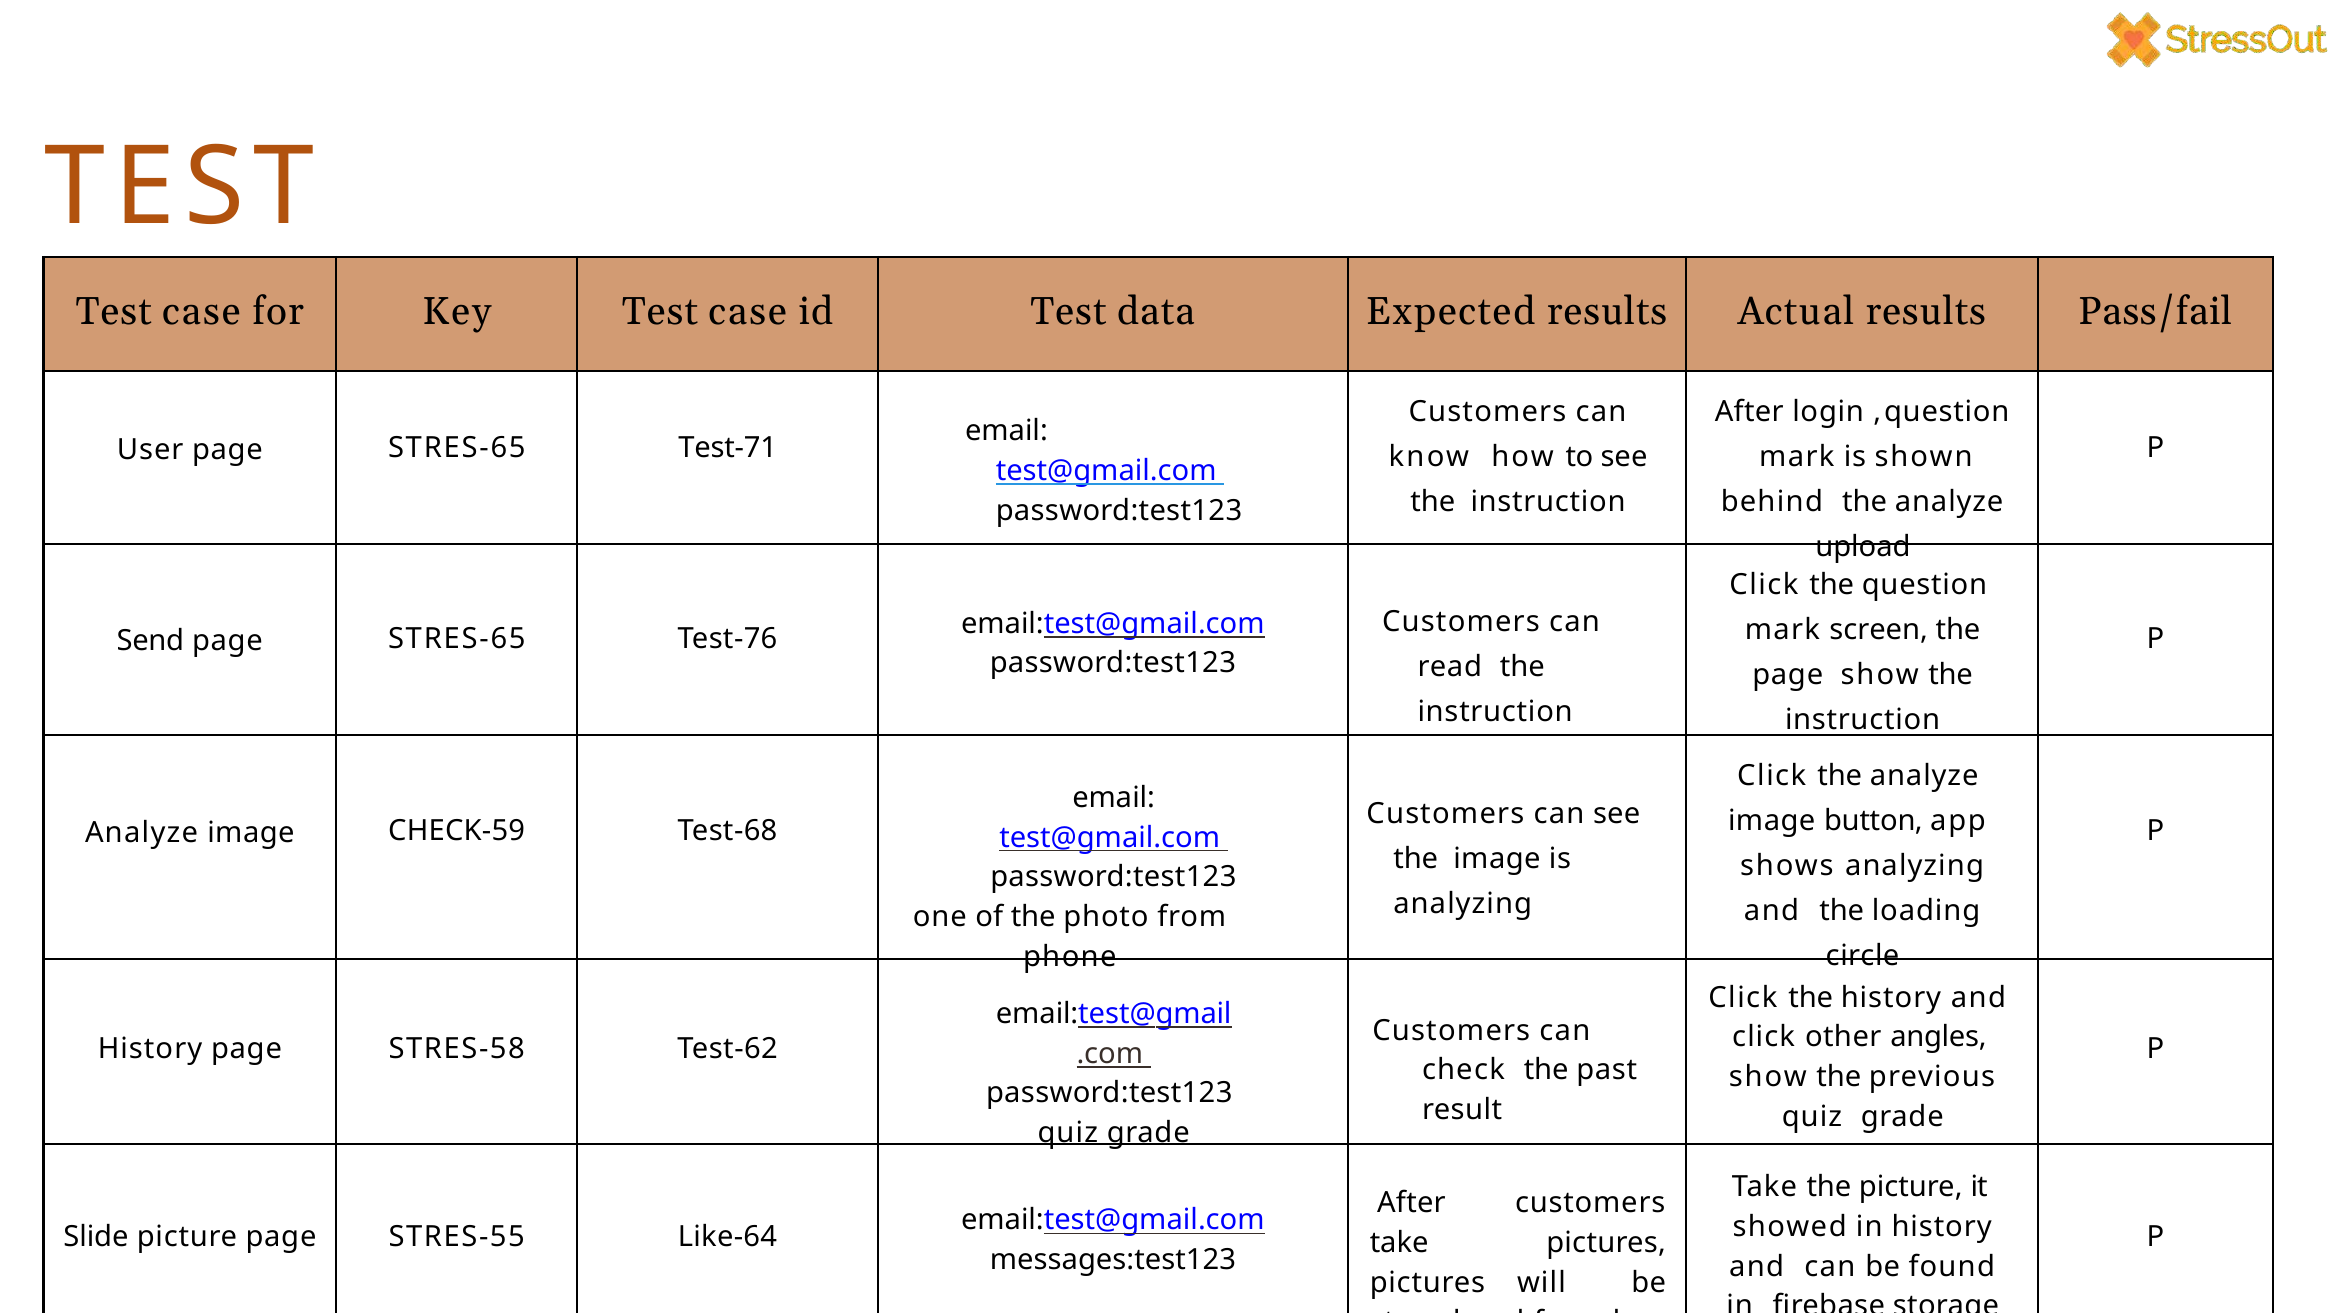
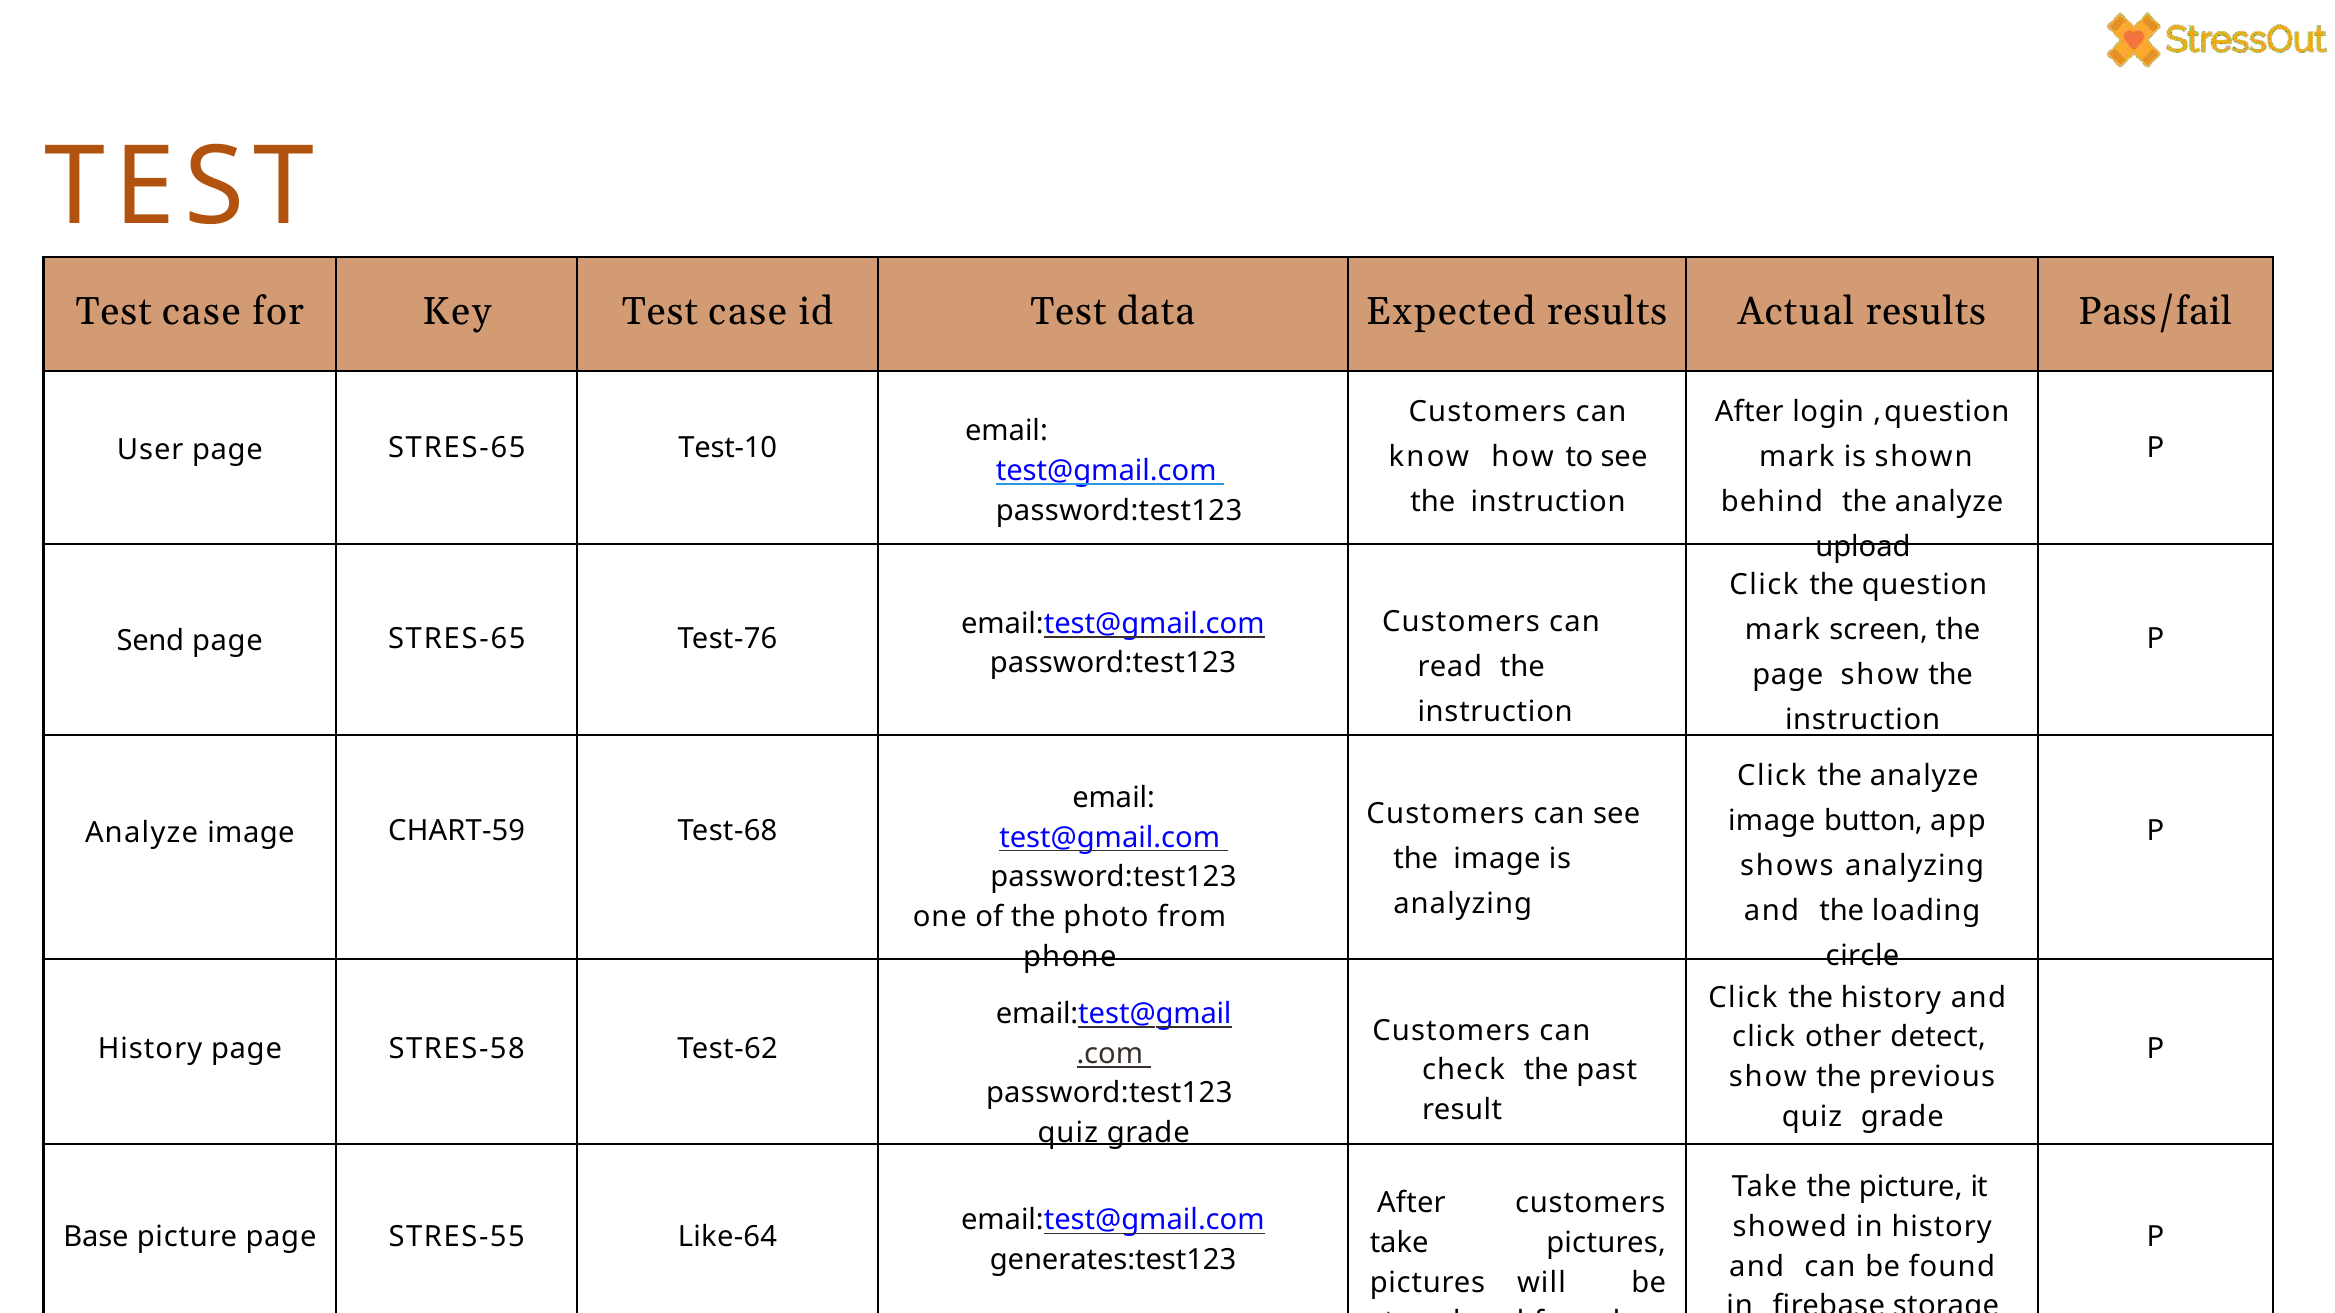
Test-71: Test-71 -> Test-10 (728, 448)
CHECK-59: CHECK-59 -> CHART-59 (457, 832)
angles: angles -> detect (1938, 1038)
Slide: Slide -> Base (96, 1238)
messages:test123: messages:test123 -> generates:test123 (1113, 1260)
